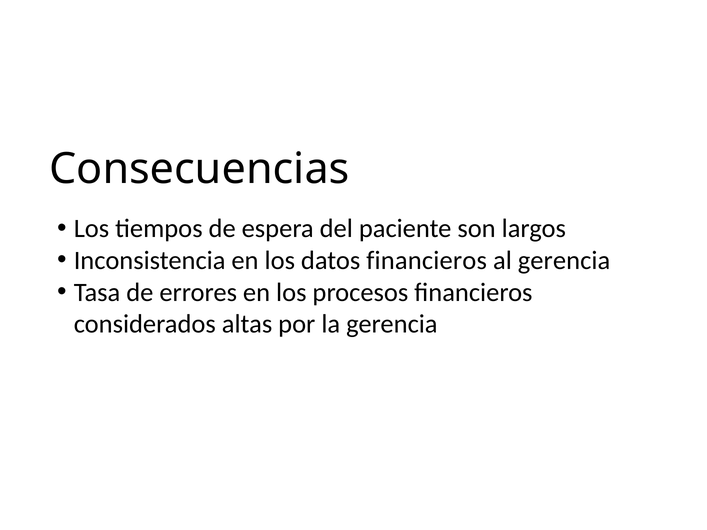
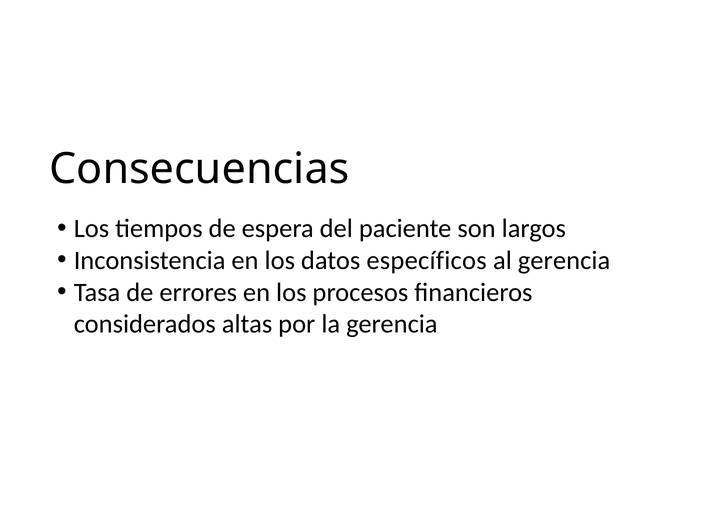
datos financieros: financieros -> específicos (427, 261)
